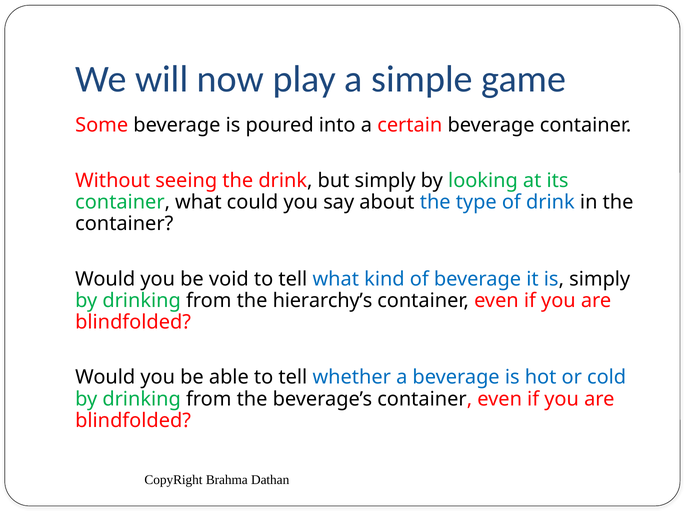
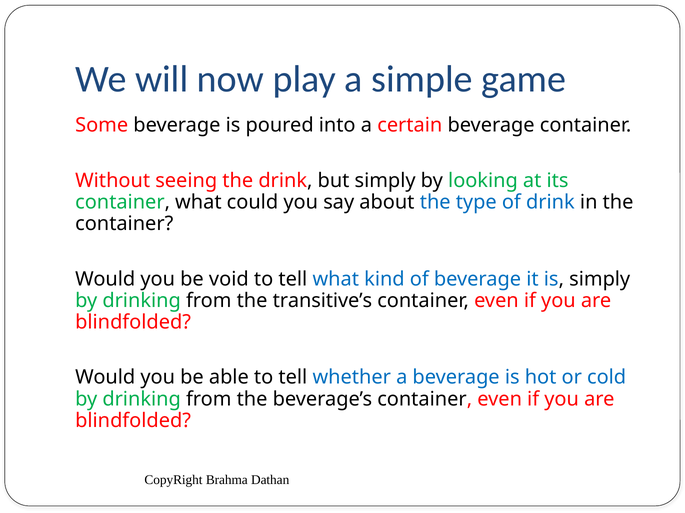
hierarchy’s: hierarchy’s -> transitive’s (322, 301)
